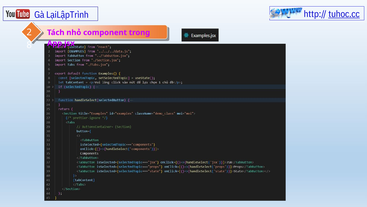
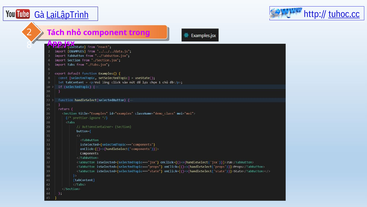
LạiLậpTrình underline: none -> present (67, 15)
